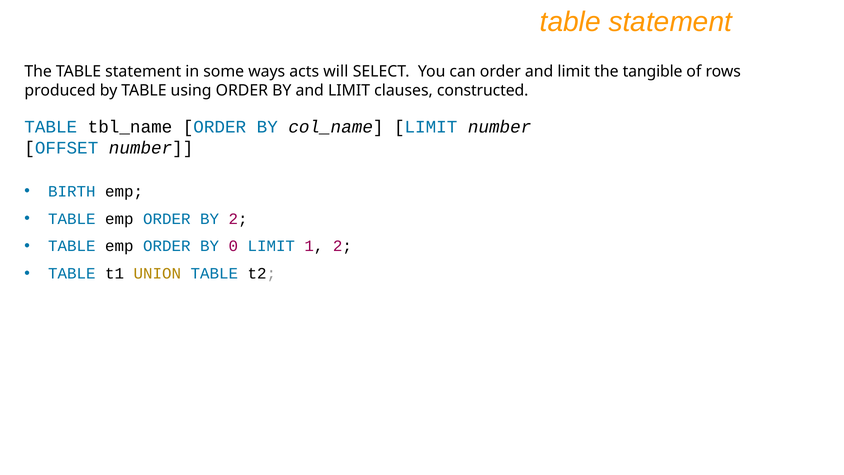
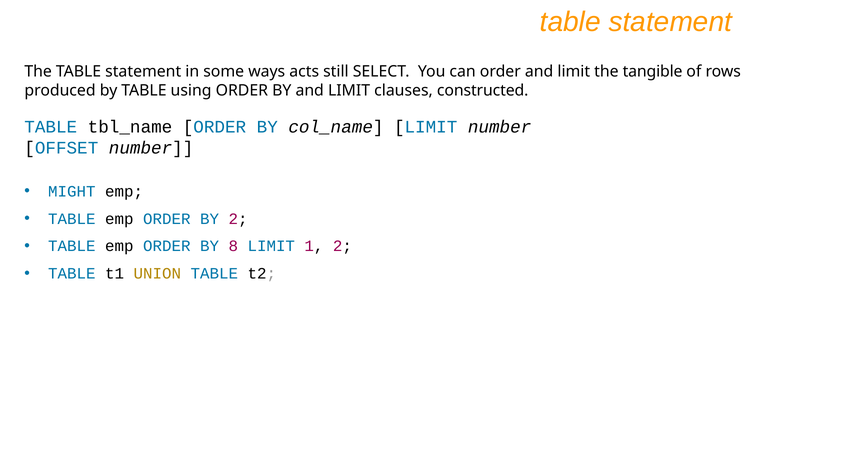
will: will -> still (336, 72)
BIRTH: BIRTH -> MIGHT (72, 191)
0: 0 -> 8 (233, 246)
